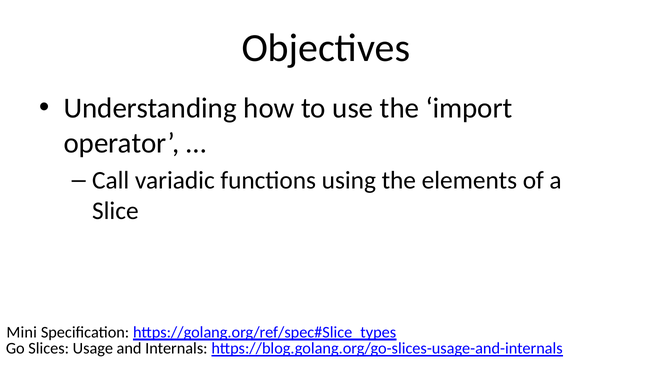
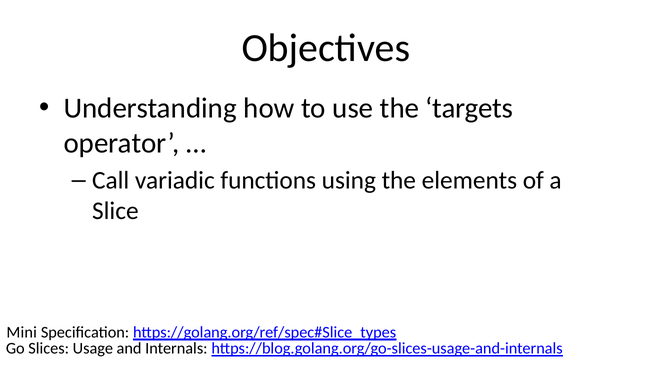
import: import -> targets (469, 108)
